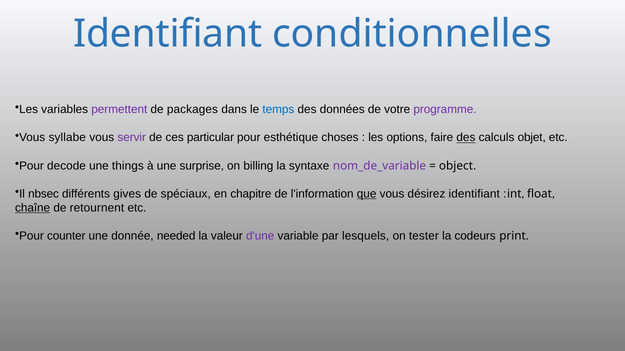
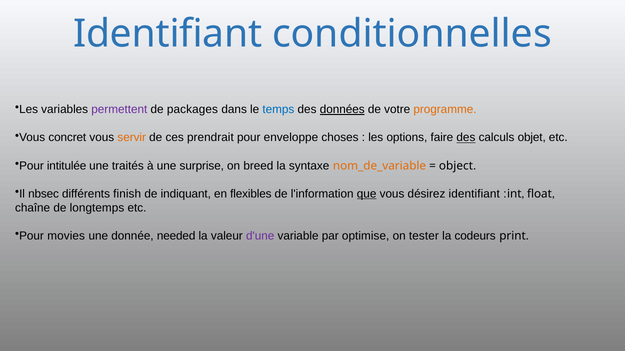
données underline: none -> present (342, 110)
programme colour: purple -> orange (445, 110)
syllabe: syllabe -> concret (67, 138)
servir colour: purple -> orange (132, 138)
particular: particular -> prendrait (210, 138)
esthétique: esthétique -> enveloppe (291, 138)
decode: decode -> intitulée (67, 166)
things: things -> traités (128, 166)
billing: billing -> breed (258, 166)
nom_de_variable colour: purple -> orange (380, 166)
gives: gives -> finish (127, 194)
spéciaux: spéciaux -> indiquant (186, 194)
chapitre: chapitre -> flexibles (251, 194)
chaîne underline: present -> none (33, 208)
retournent: retournent -> longtemps (97, 208)
counter: counter -> movies (66, 236)
lesquels: lesquels -> optimise (366, 236)
